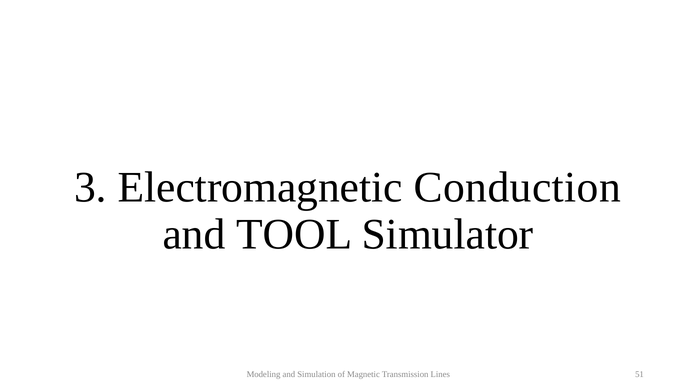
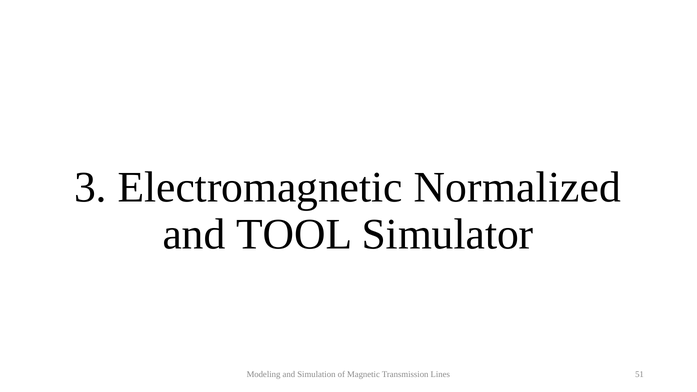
Conduction: Conduction -> Normalized (517, 187)
